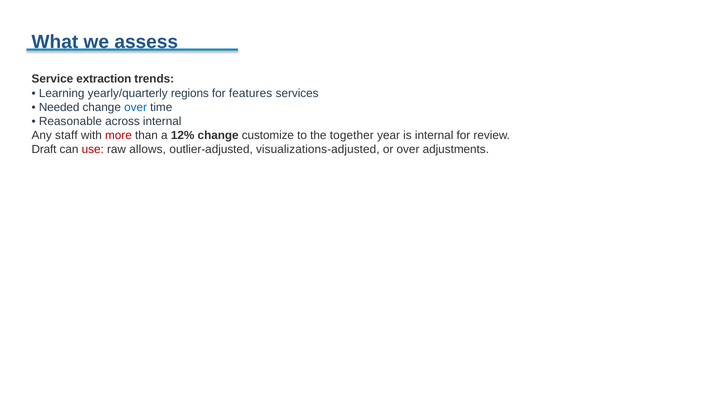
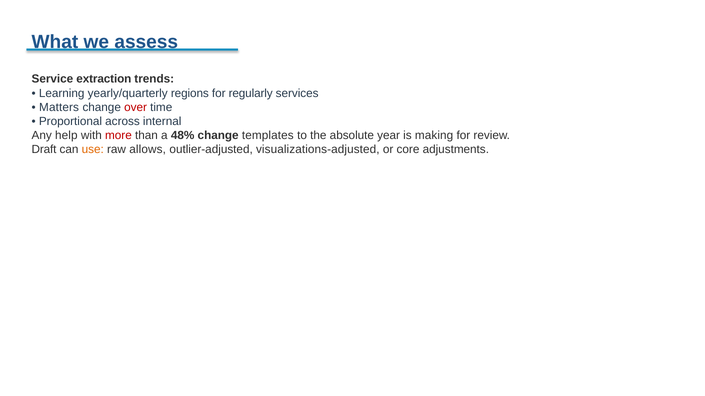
features: features -> regularly (251, 93)
Needed: Needed -> Matters (59, 107)
over colour: blue -> red (136, 107)
Reasonable: Reasonable -> Proportional (70, 121)
staff: staff -> help (66, 136)
12%: 12% -> 48% (183, 136)
customize: customize -> templates (268, 136)
together: together -> absolute (352, 136)
is internal: internal -> making (434, 136)
use colour: red -> orange (93, 150)
or over: over -> core (408, 150)
